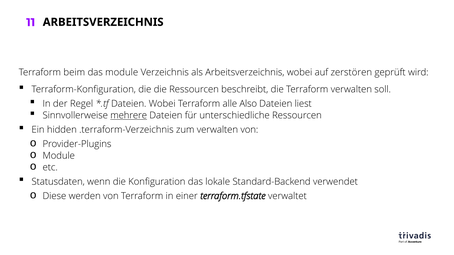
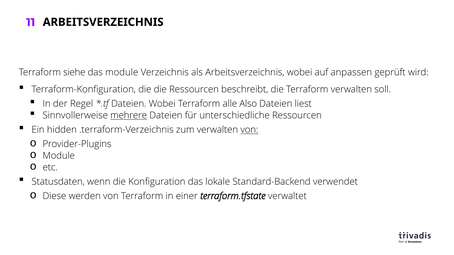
beim: beim -> siehe (74, 73)
zerstören: zerstören -> anpassen (351, 73)
von underline: none -> present (249, 130)
